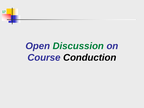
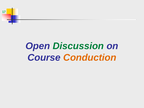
Conduction colour: black -> orange (90, 58)
